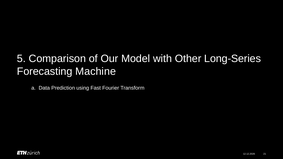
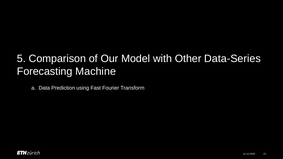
Long-Series: Long-Series -> Data-Series (233, 59)
